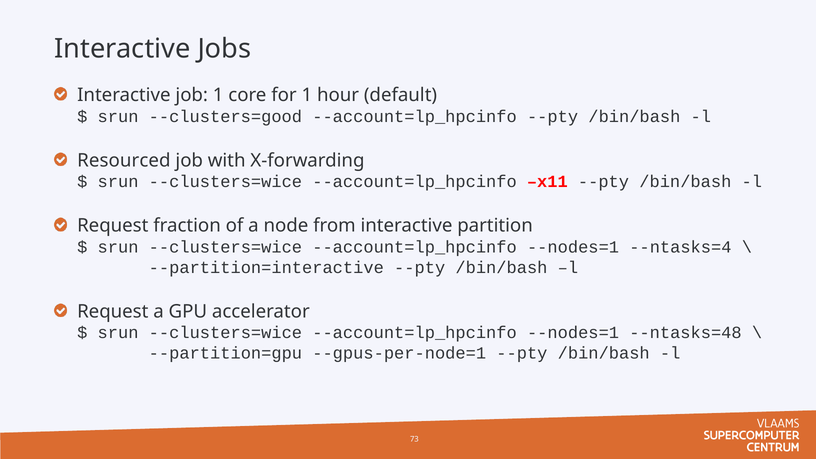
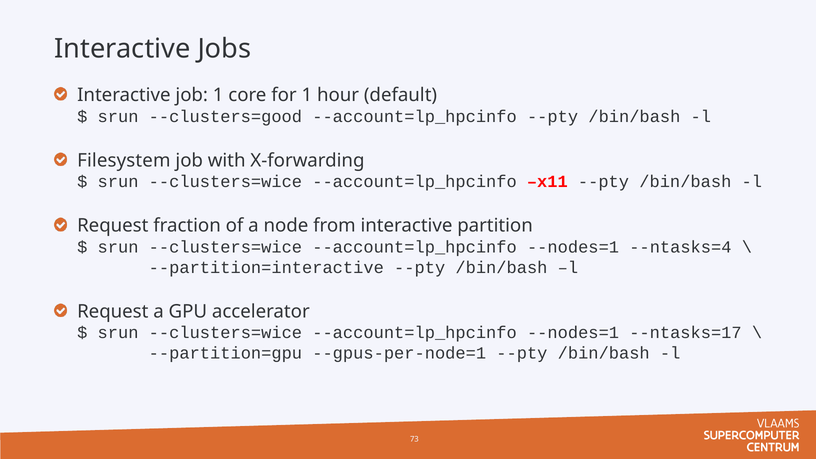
Resourced: Resourced -> Filesystem (124, 161)
--ntasks=48: --ntasks=48 -> --ntasks=17 (685, 333)
